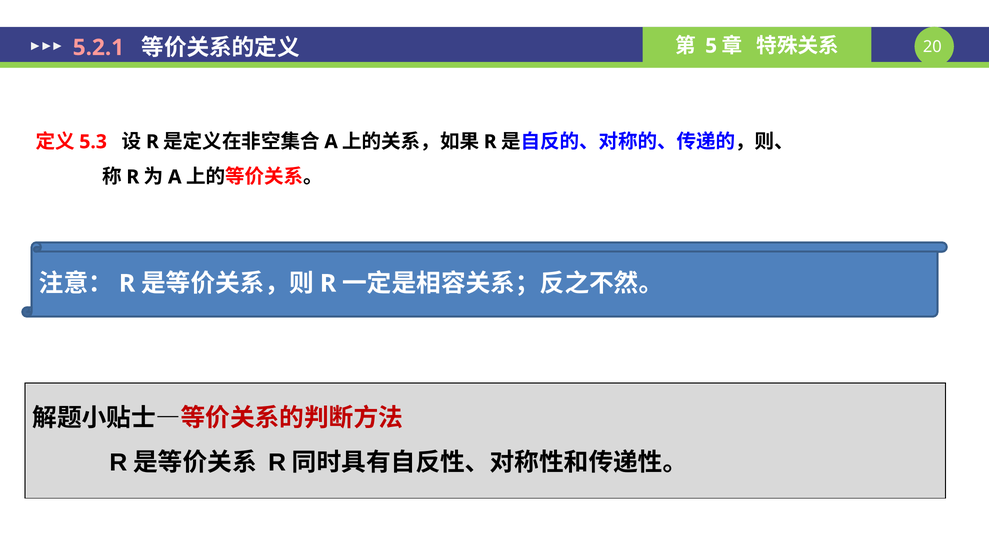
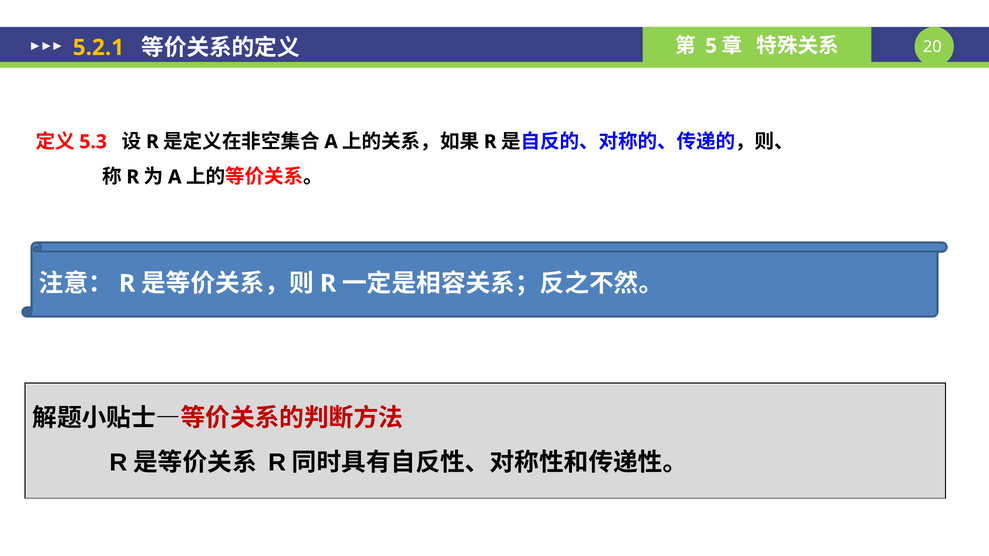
5.2.1 colour: pink -> yellow (98, 48)
